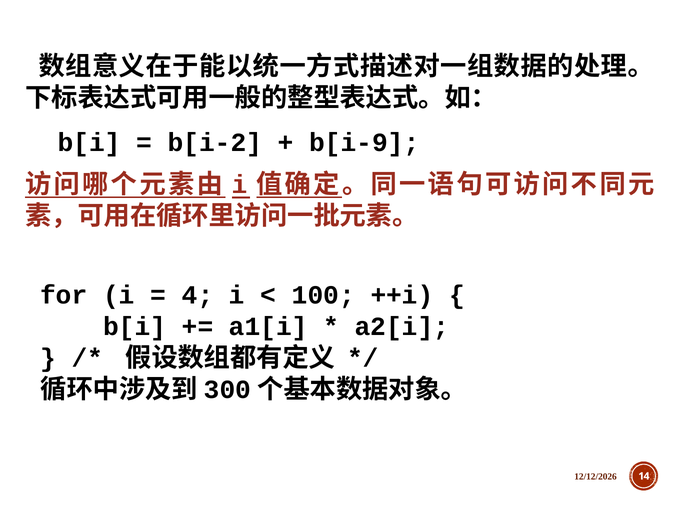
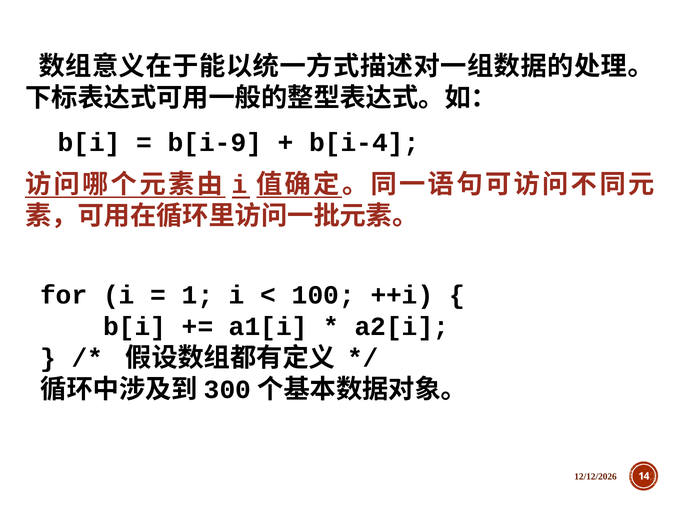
b[i-2: b[i-2 -> b[i-9 (215, 143)
b[i-9: b[i-9 -> b[i-4 (364, 143)
4: 4 -> 1 (198, 295)
